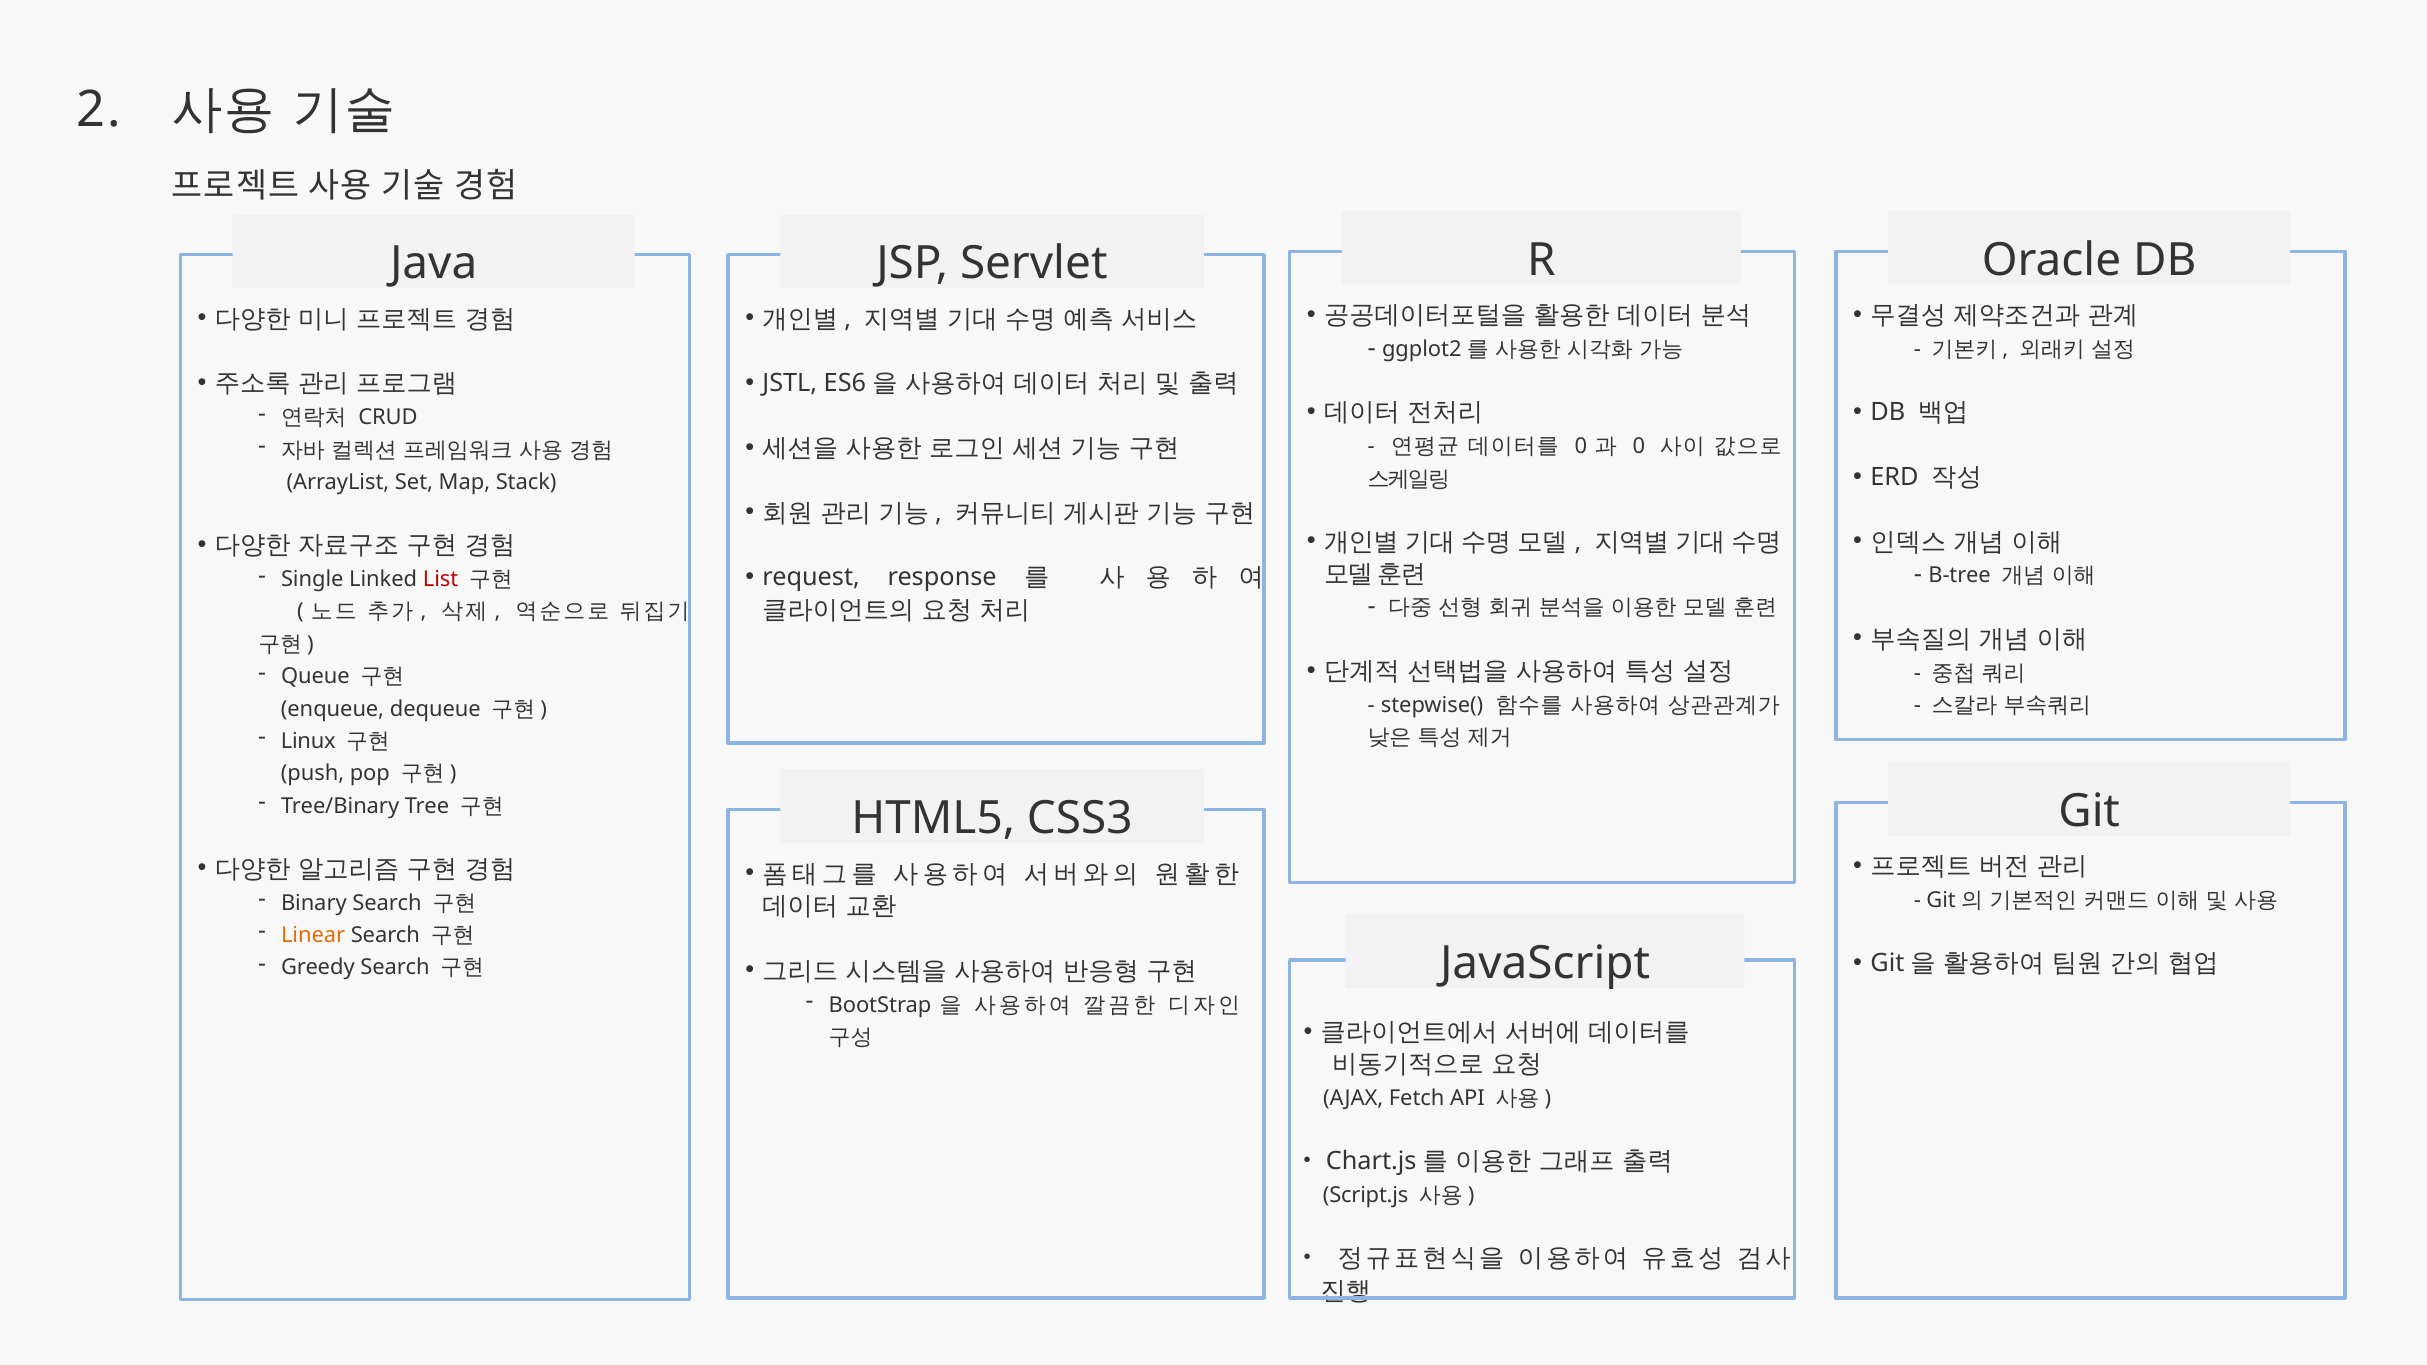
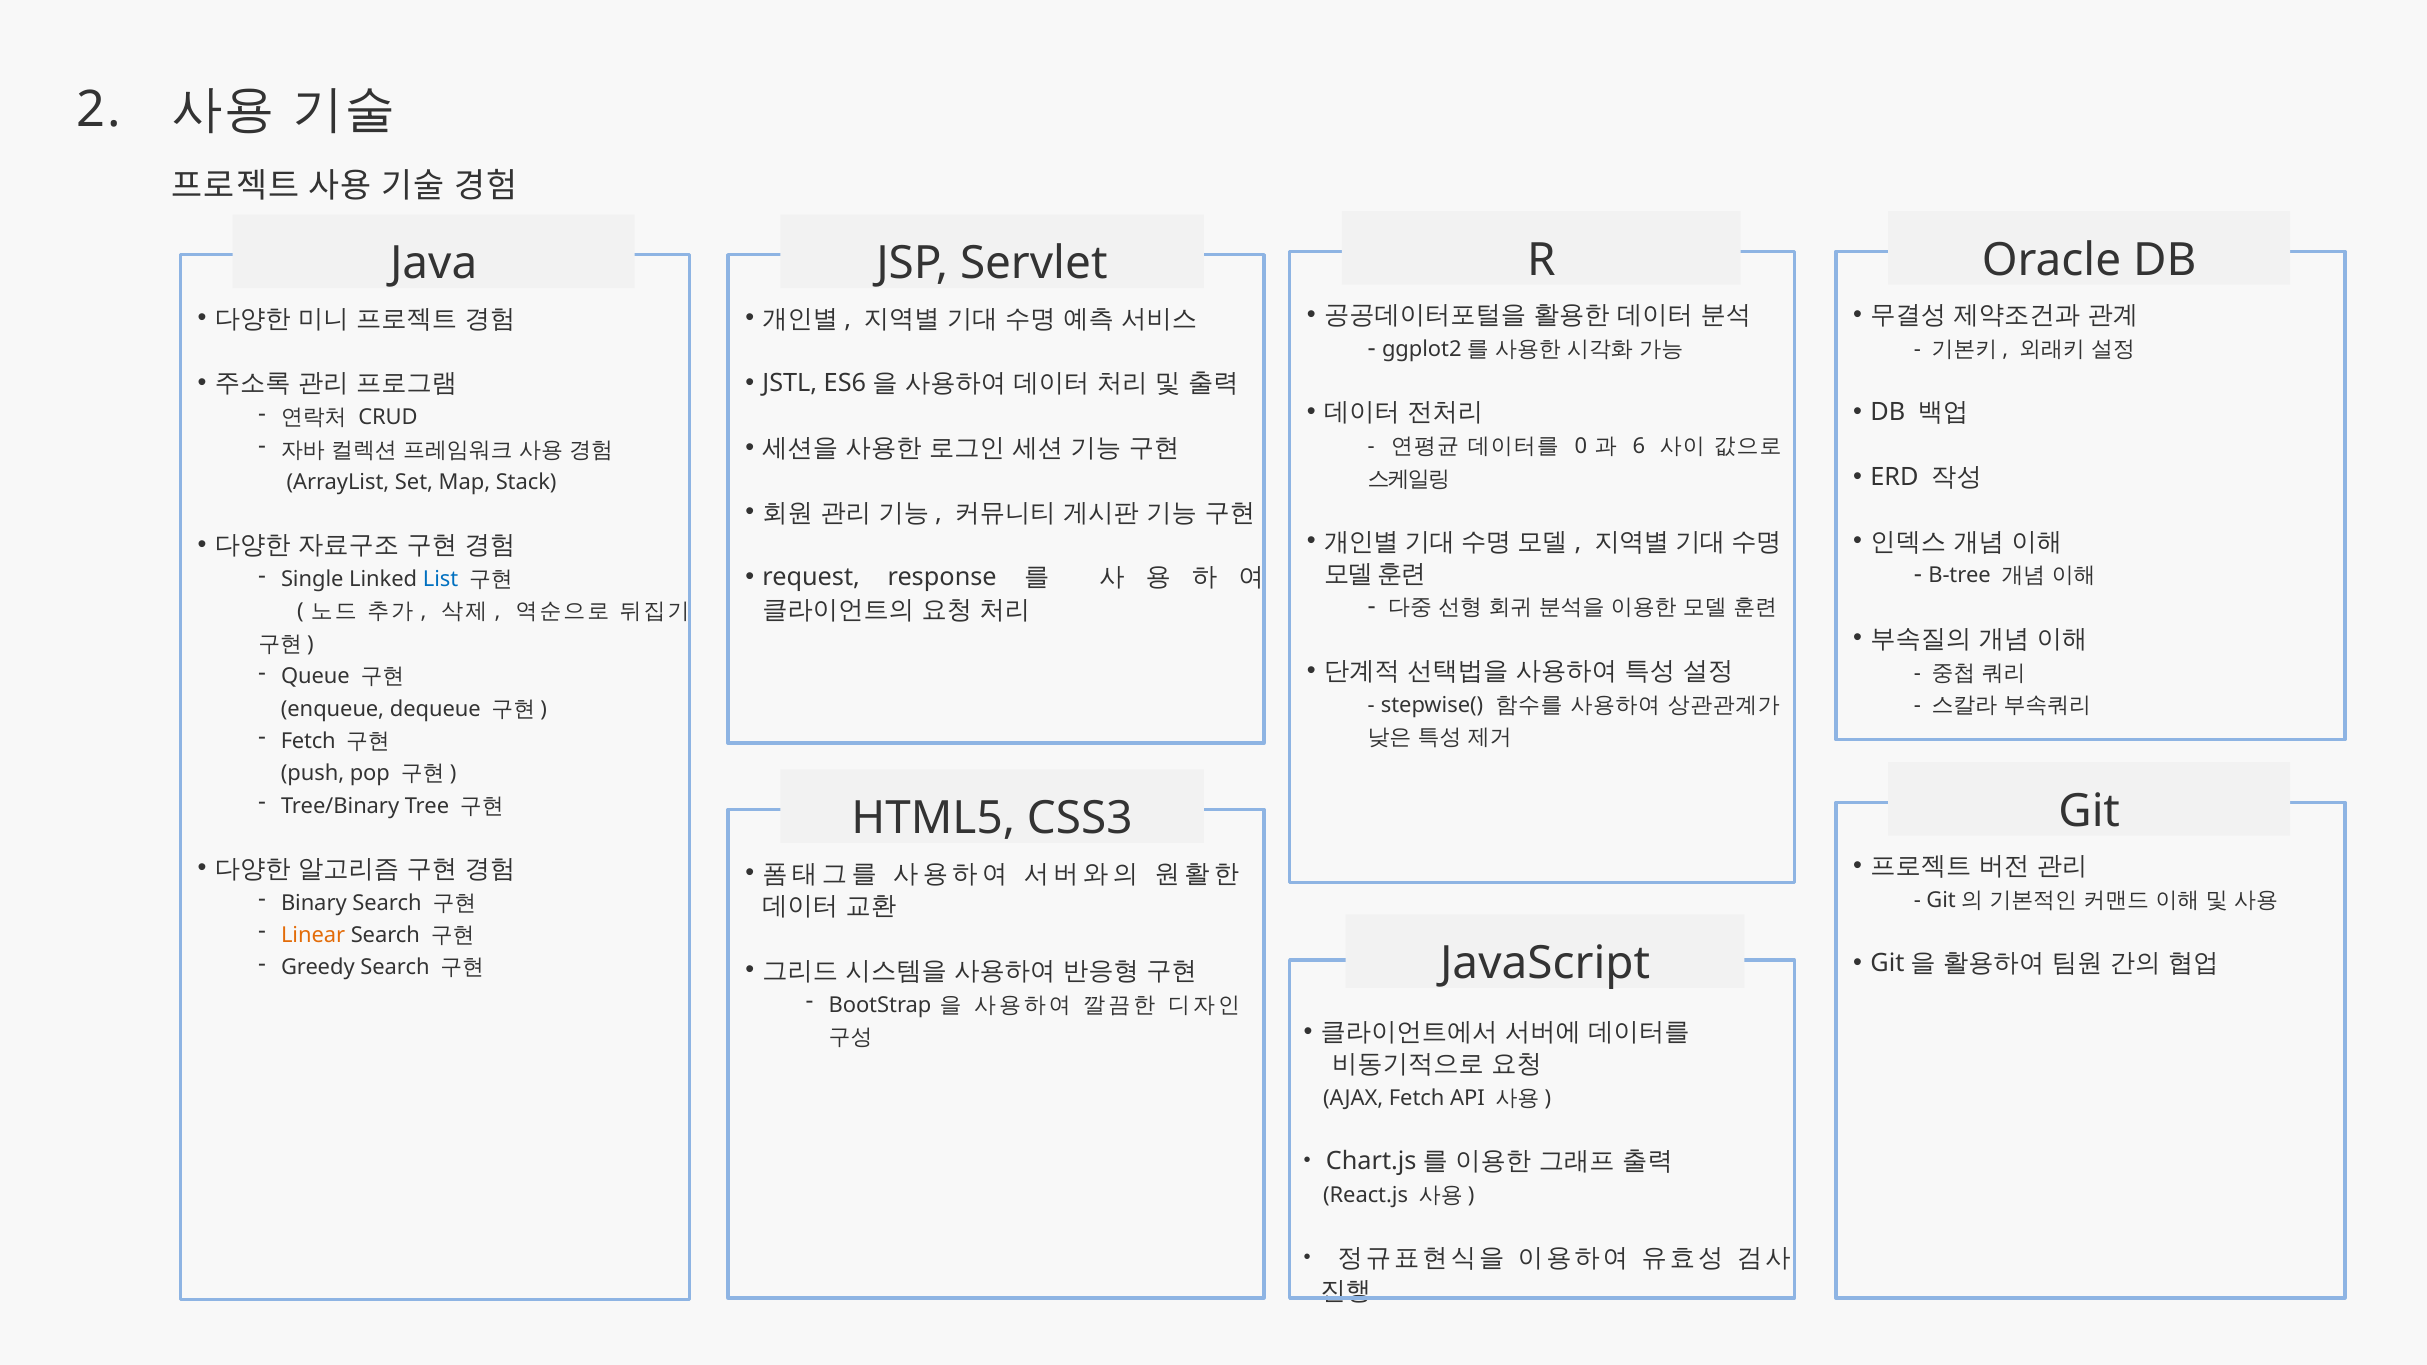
0: 0 -> 6 (1639, 447)
List colour: red -> blue (441, 579)
Linux: Linux -> Fetch (308, 741)
Script.js: Script.js -> React.js (1366, 1196)
